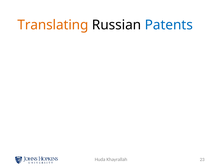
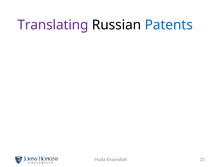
Translating colour: orange -> purple (53, 25)
